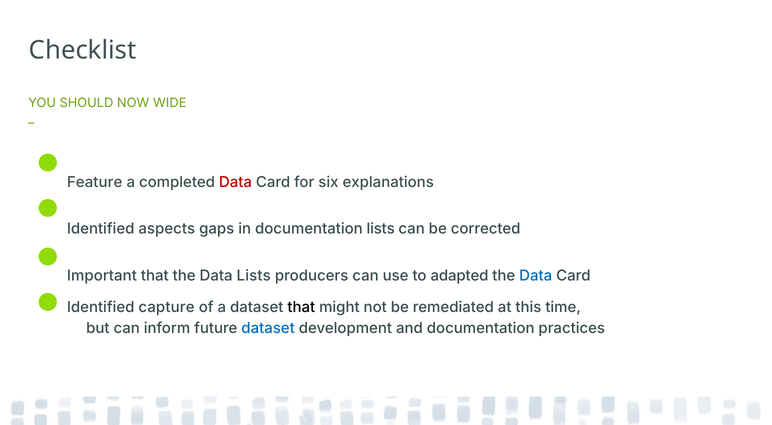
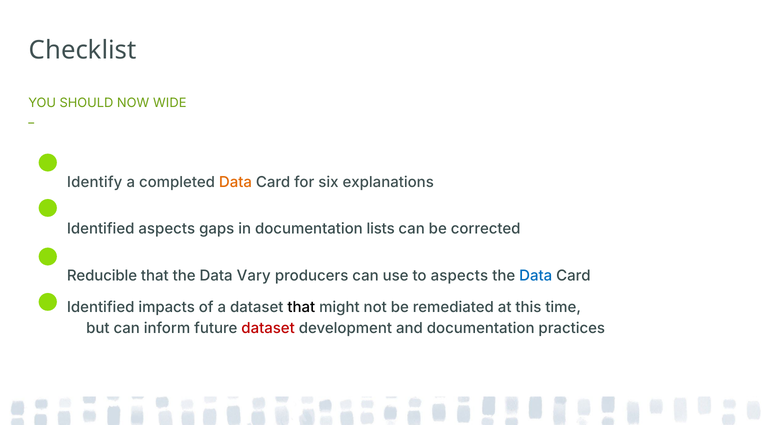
Feature: Feature -> Identify (95, 182)
Data colour: red -> orange (235, 182)
Important: Important -> Reducible (102, 276)
Data Lists: Lists -> Vary (254, 276)
to adapted: adapted -> aspects (459, 276)
capture: capture -> impacts (167, 307)
dataset colour: blue -> red (268, 328)
